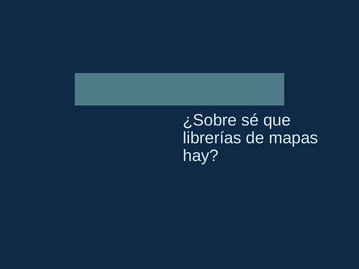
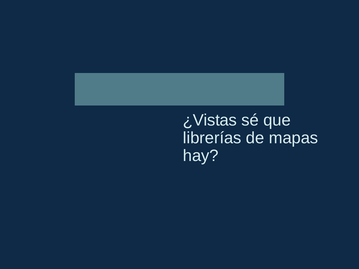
¿Sobre: ¿Sobre -> ¿Vistas (210, 120)
